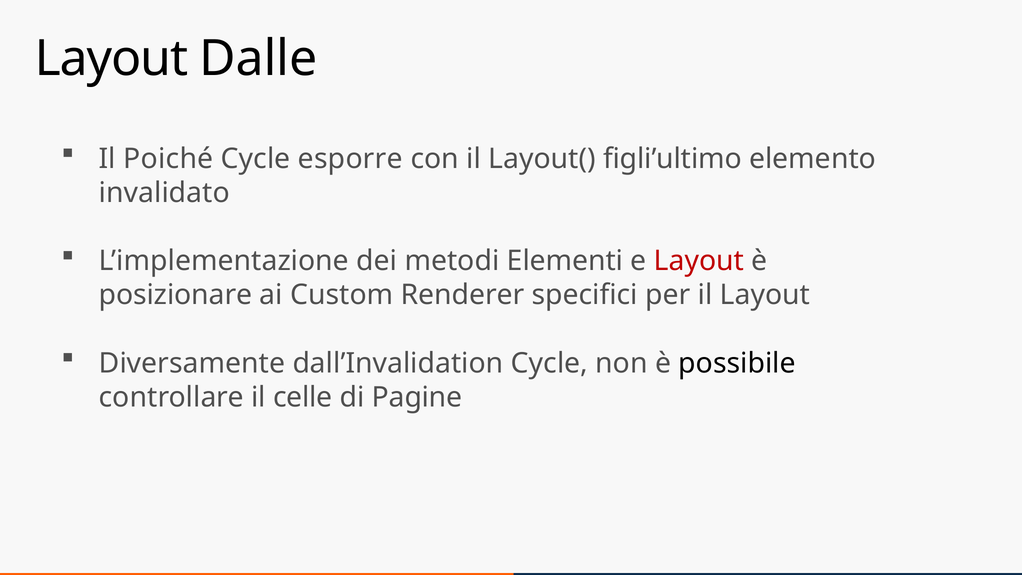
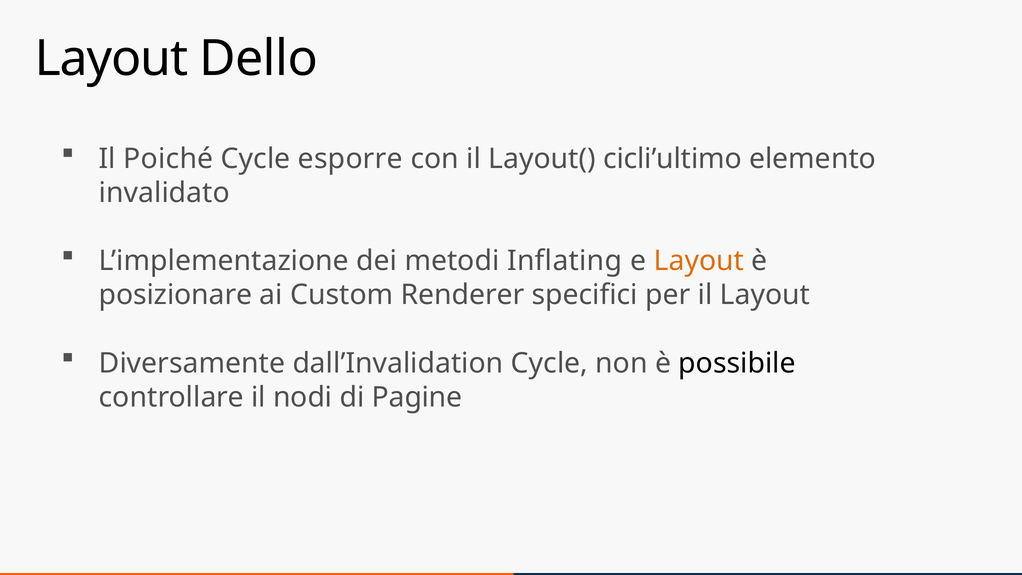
Dalle: Dalle -> Dello (259, 59)
figli’ultimo: figli’ultimo -> cicli’ultimo (672, 159)
Elementi: Elementi -> Inflating (565, 261)
Layout colour: red -> orange (699, 261)
celle: celle -> nodi (303, 397)
